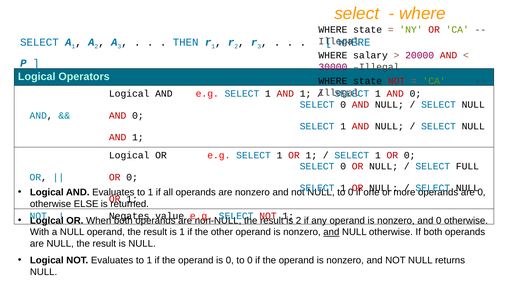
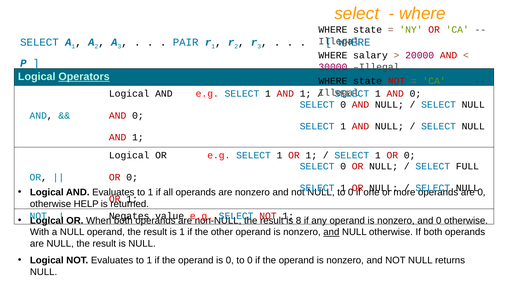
THEN: THEN -> PAIR (186, 42)
Operators underline: none -> present (84, 77)
ELSE: ELSE -> HELP (86, 204)
2: 2 -> 8 (299, 221)
